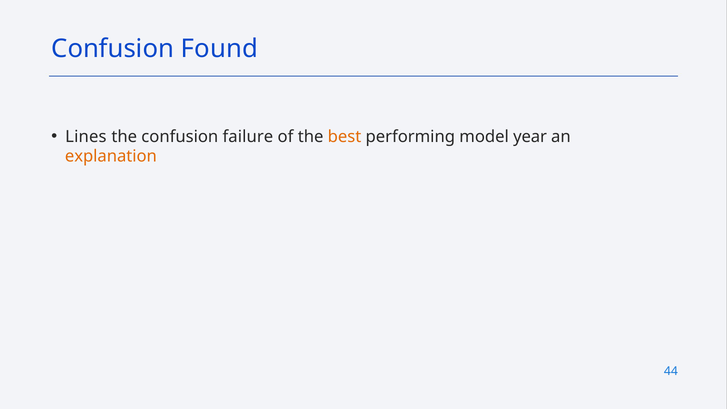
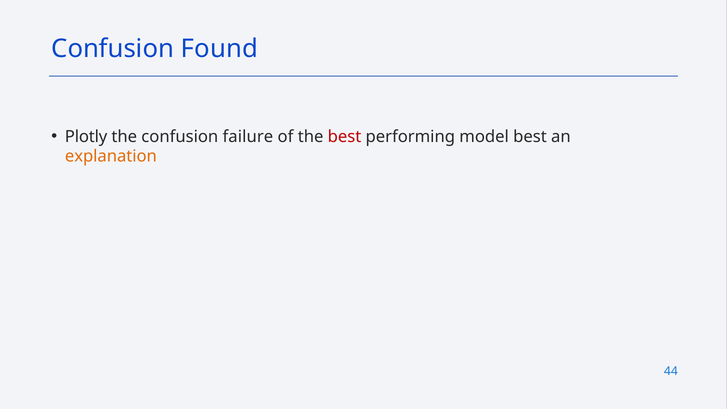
Lines: Lines -> Plotly (86, 137)
best colour: orange -> red (345, 137)
model year: year -> best (530, 137)
